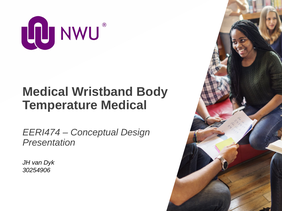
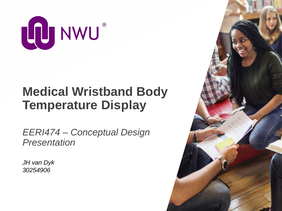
Temperature Medical: Medical -> Display (124, 105)
